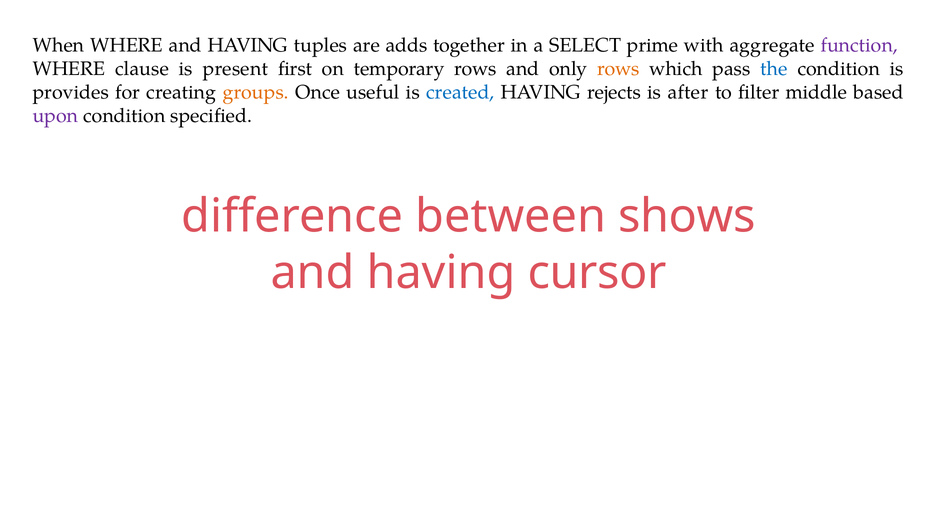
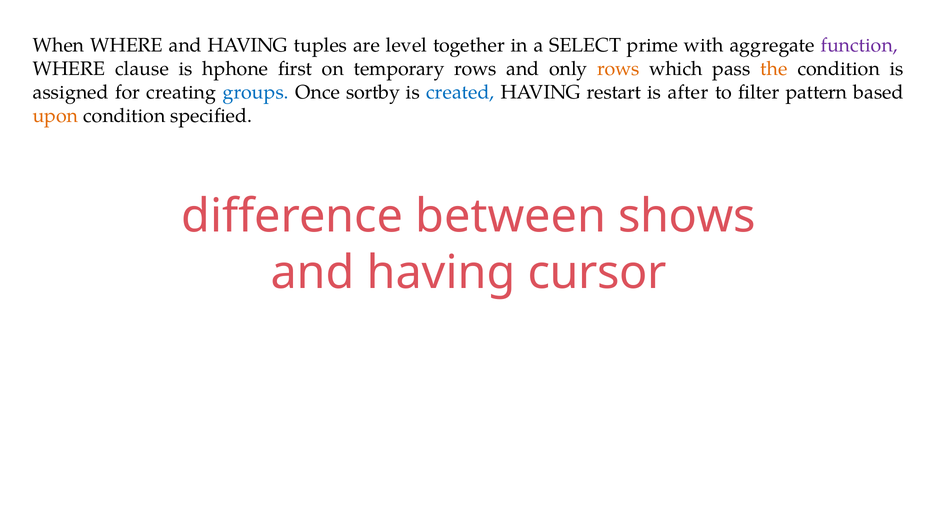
adds: adds -> level (406, 46)
present: present -> hphone (235, 69)
the colour: blue -> orange (774, 69)
provides: provides -> assigned (71, 92)
groups colour: orange -> blue (256, 92)
useful: useful -> sortby (373, 92)
rejects: rejects -> restart (614, 92)
middle: middle -> pattern (816, 92)
upon colour: purple -> orange (55, 116)
